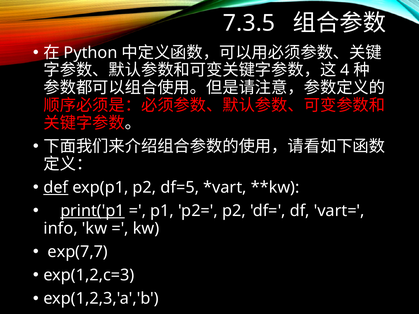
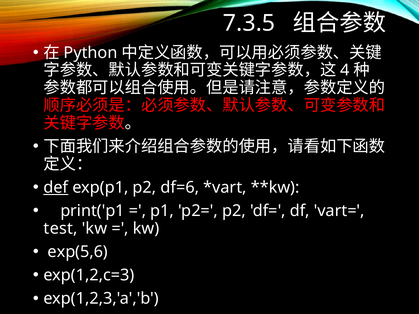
df=5: df=5 -> df=6 (180, 188)
print('p1 underline: present -> none (92, 211)
info: info -> test (61, 229)
exp(7,7: exp(7,7 -> exp(5,6 (78, 252)
